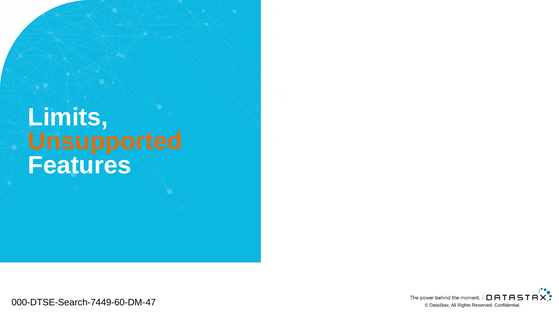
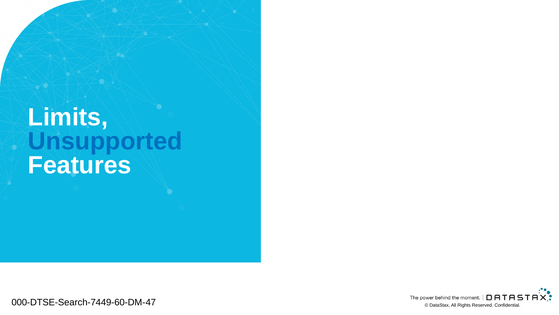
Unsupported colour: orange -> blue (105, 141)
